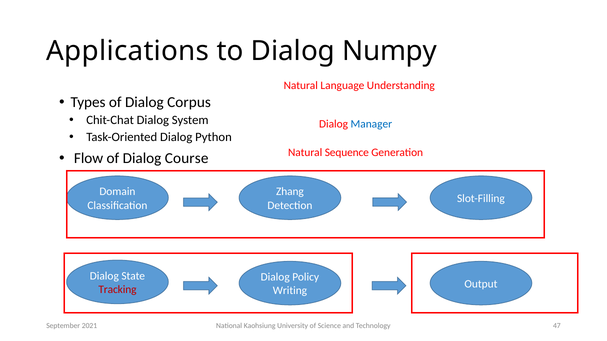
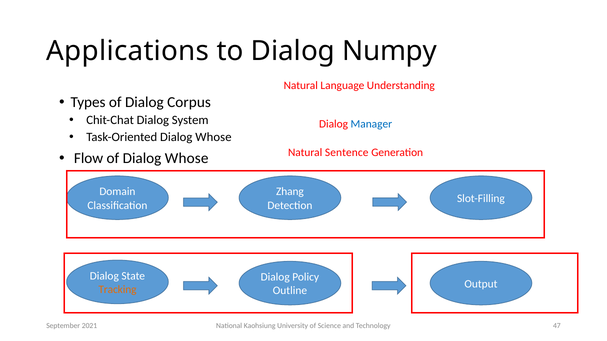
Task-Oriented Dialog Python: Python -> Whose (213, 137)
Sequence: Sequence -> Sentence (347, 153)
of Dialog Course: Course -> Whose (187, 159)
Tracking colour: red -> orange (117, 290)
Writing: Writing -> Outline (290, 291)
